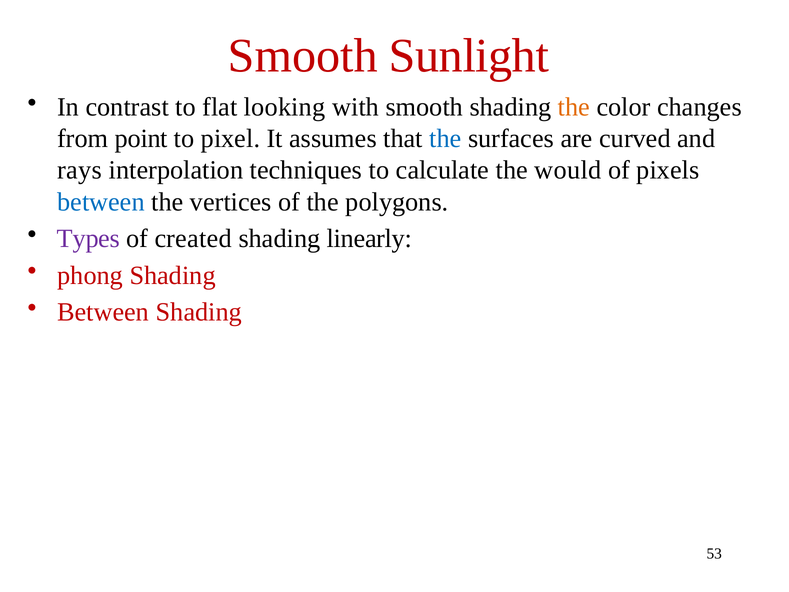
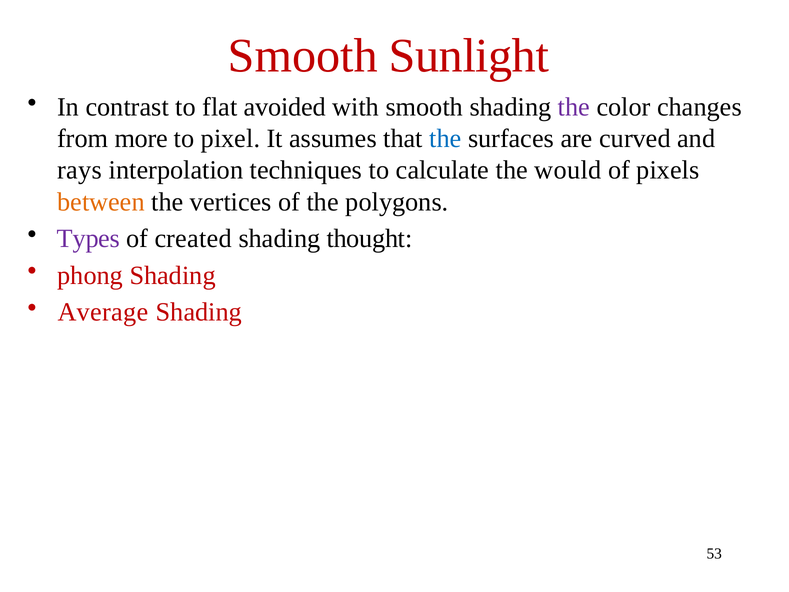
looking: looking -> avoided (285, 107)
the colour: orange -> purple (574, 107)
point: point -> more (141, 139)
between colour: blue -> orange (101, 202)
linearly: linearly -> thought (369, 239)
Between: Between -> Average (103, 312)
